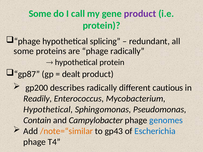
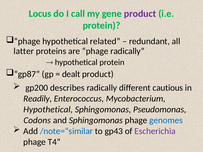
Some: Some -> Locus (40, 14)
splicing: splicing -> related (105, 41)
some: some -> latter (24, 51)
Contain: Contain -> Codons (37, 120)
and Campylobacter: Campylobacter -> Sphingomonas (96, 120)
/note=“similar colour: orange -> blue (66, 131)
Escherichia colour: blue -> purple (155, 131)
